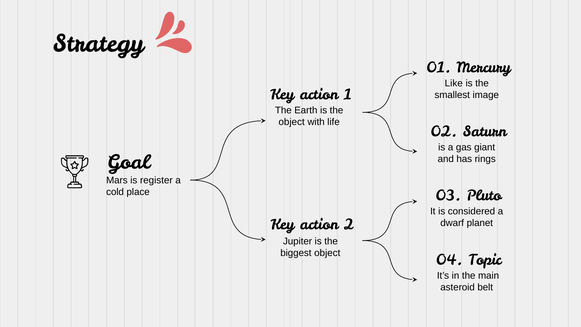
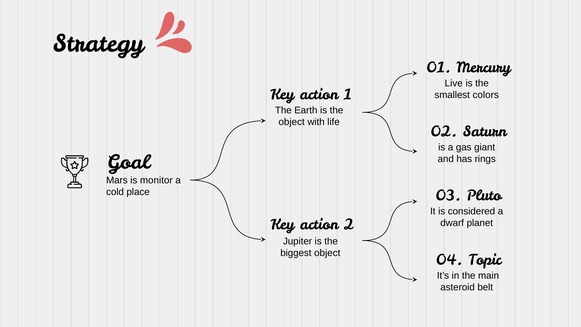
Like: Like -> Live (454, 83)
image: image -> colors (486, 95)
register: register -> monitor (156, 180)
